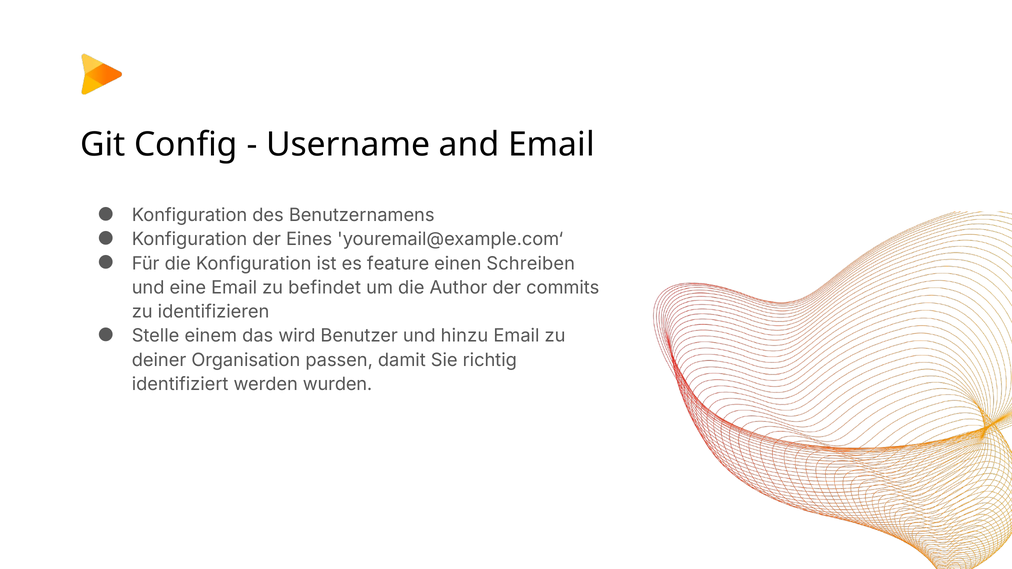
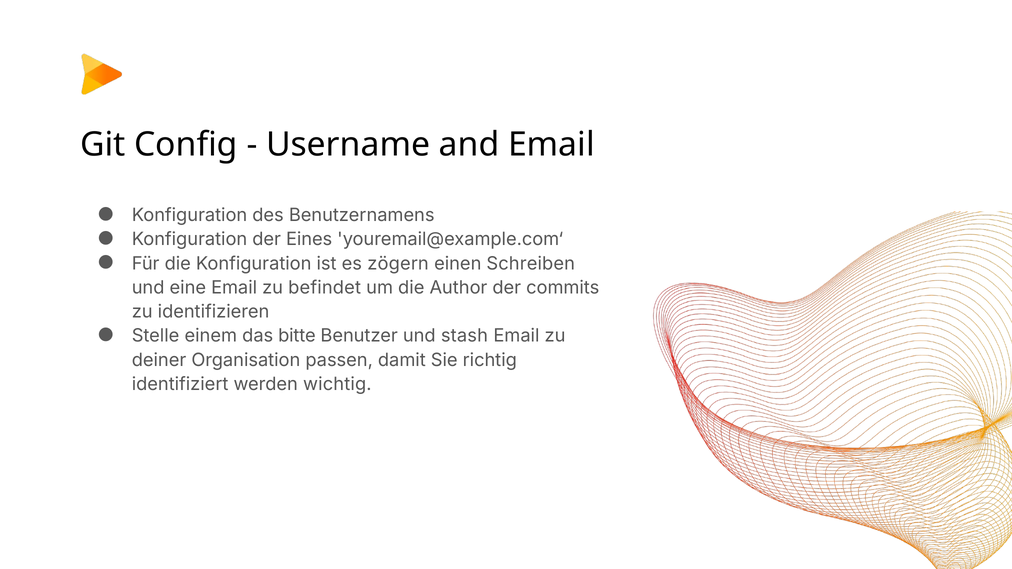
feature: feature -> zögern (398, 264)
wird: wird -> bitte (297, 336)
hinzu: hinzu -> stash (464, 336)
wurden: wurden -> wichtig (337, 384)
